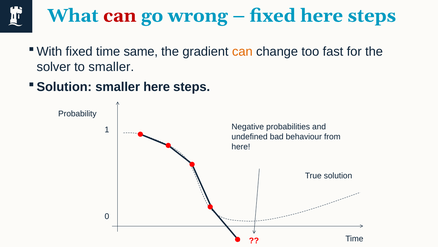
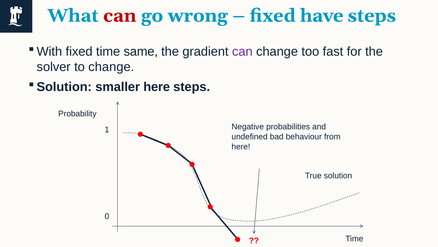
fixed here: here -> have (322, 16)
can colour: orange -> purple (242, 52)
to smaller: smaller -> change (111, 67)
